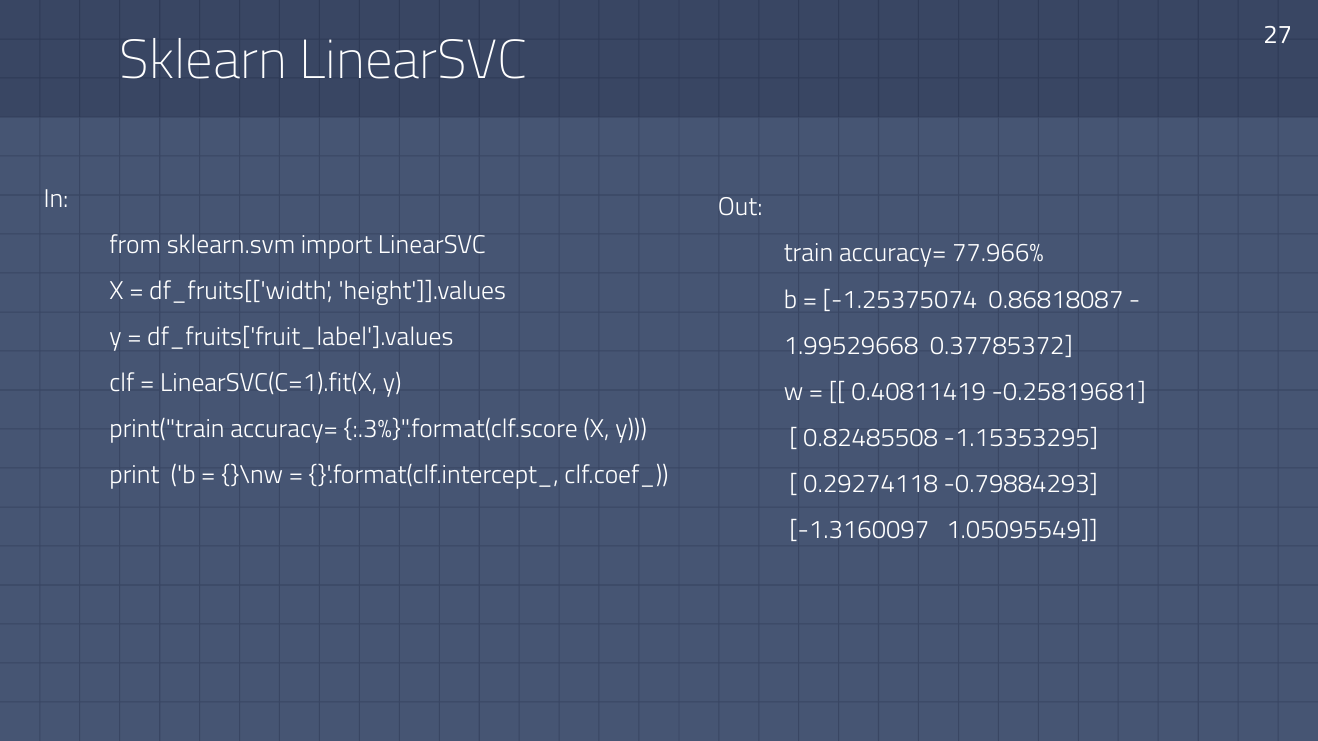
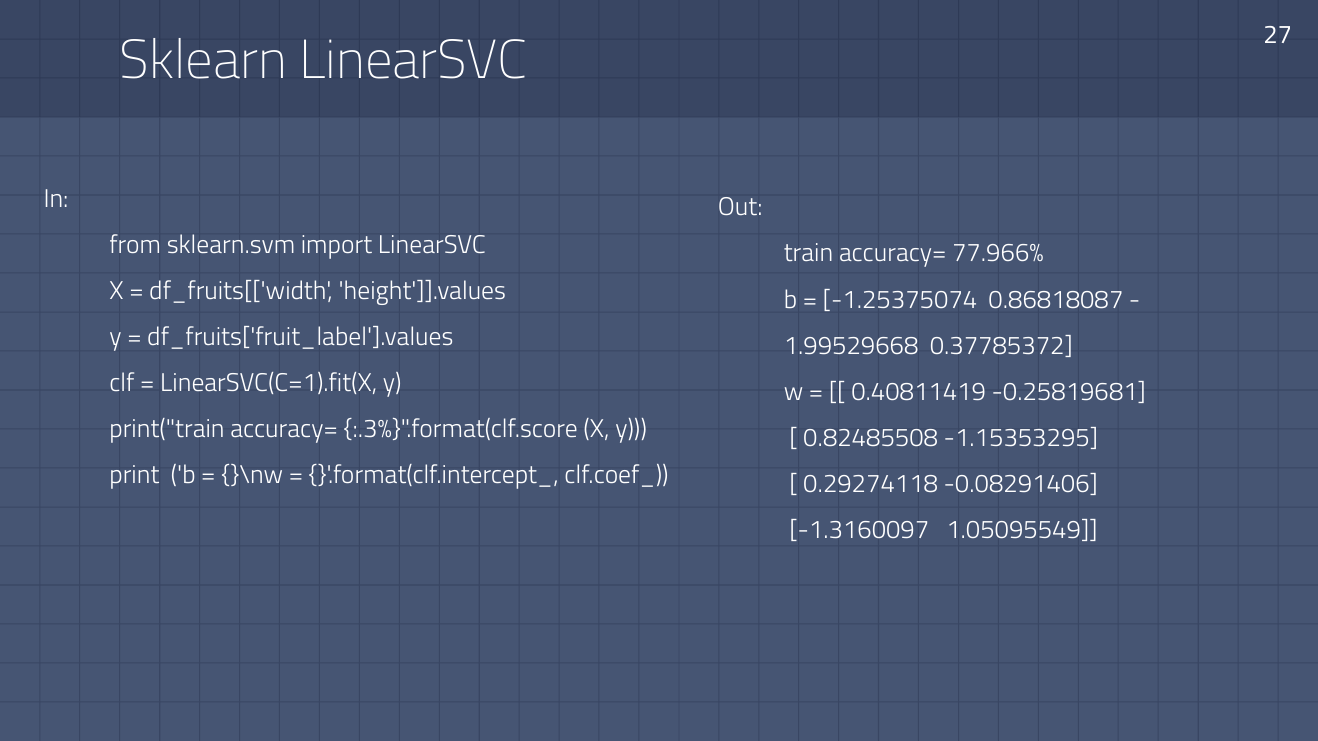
-0.79884293: -0.79884293 -> -0.08291406 (1021, 484)
